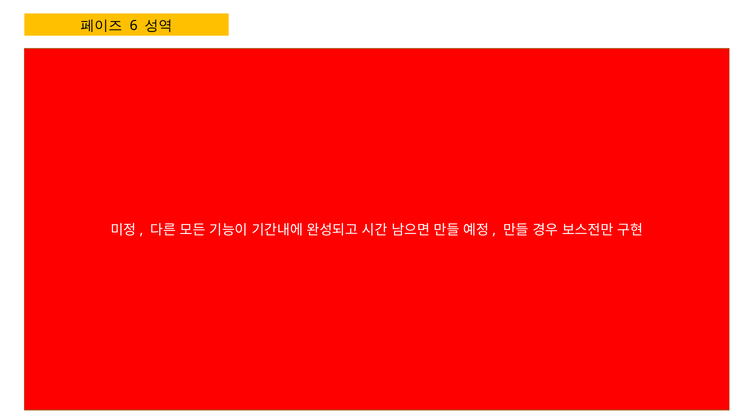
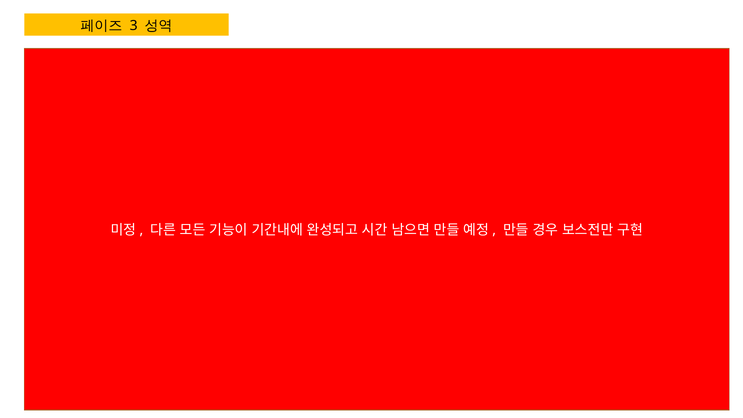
6: 6 -> 3 (134, 26)
